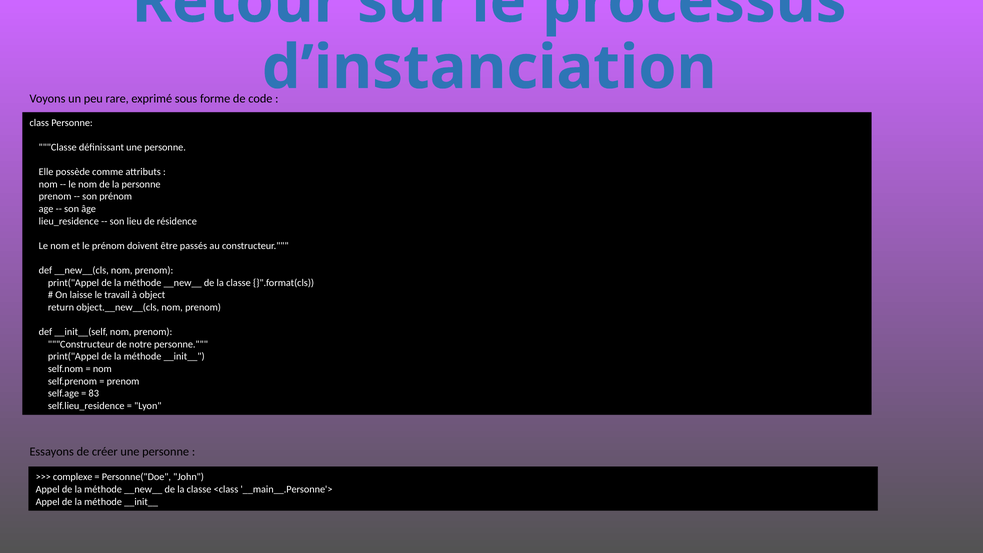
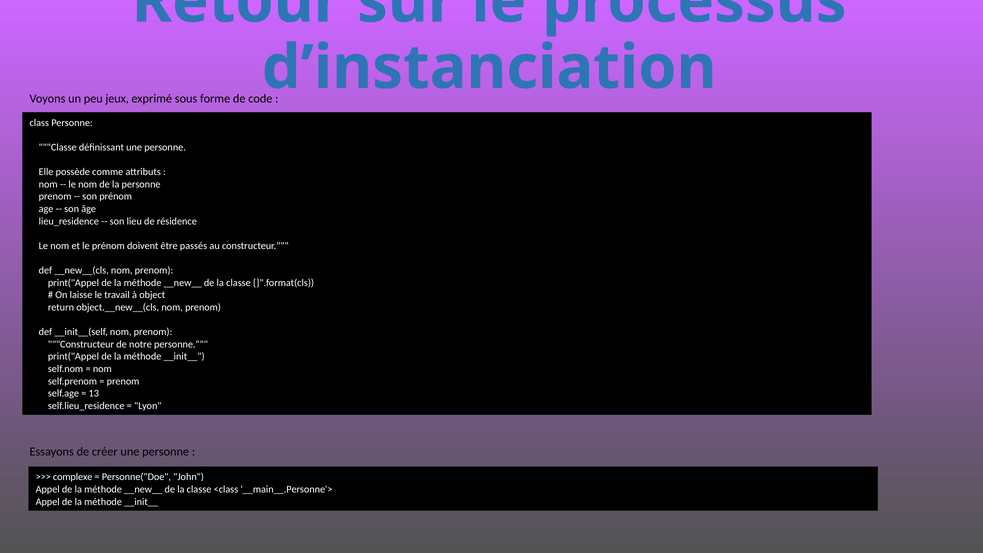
rare: rare -> jeux (117, 99)
83: 83 -> 13 (94, 393)
